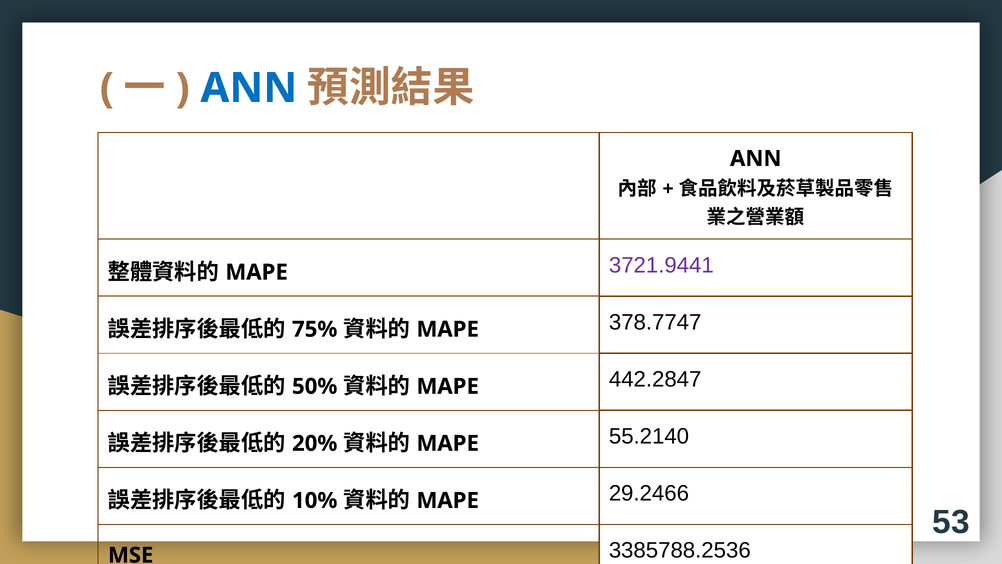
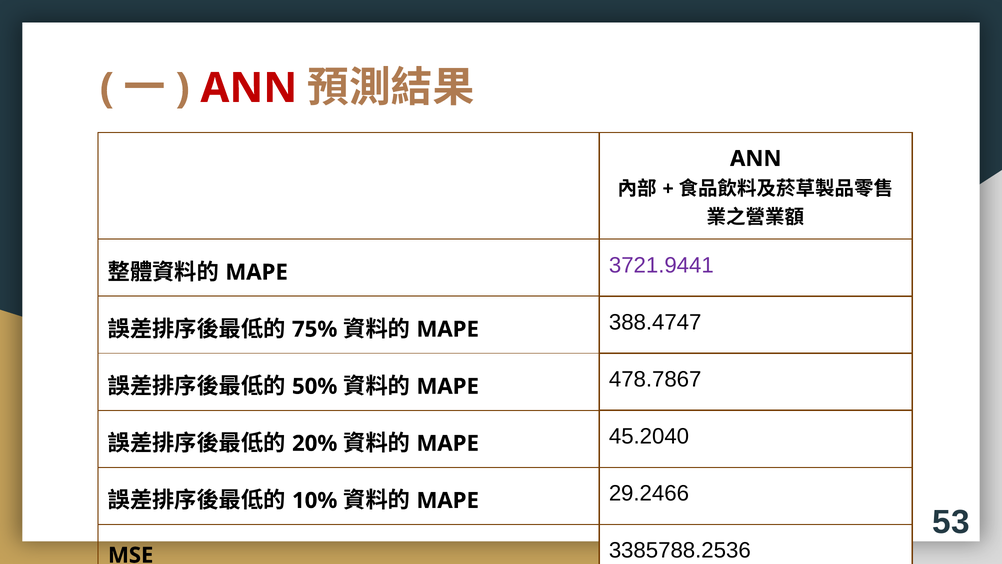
ANN colour: blue -> red (249, 88)
378.7747: 378.7747 -> 388.4747 (655, 322)
442.2847: 442.2847 -> 478.7867 (655, 379)
55.2140: 55.2140 -> 45.2040 (649, 436)
